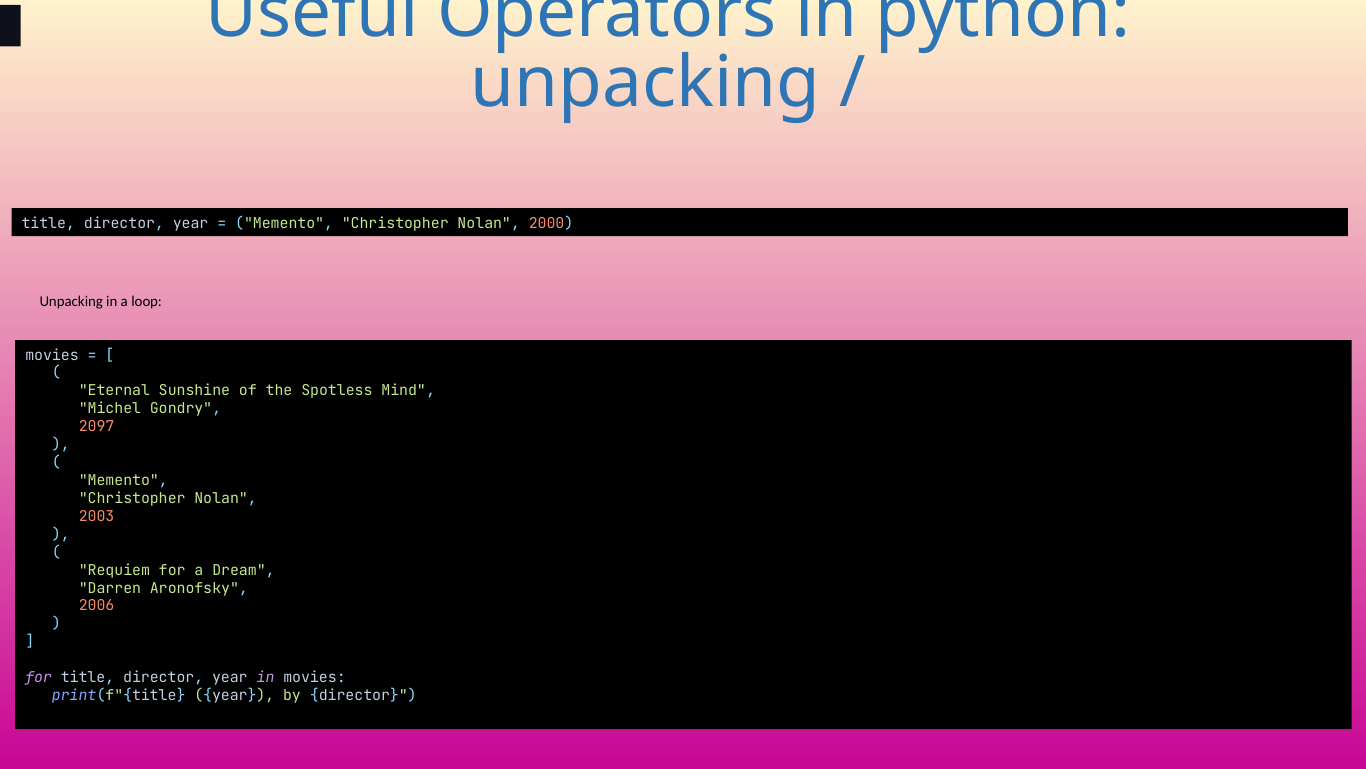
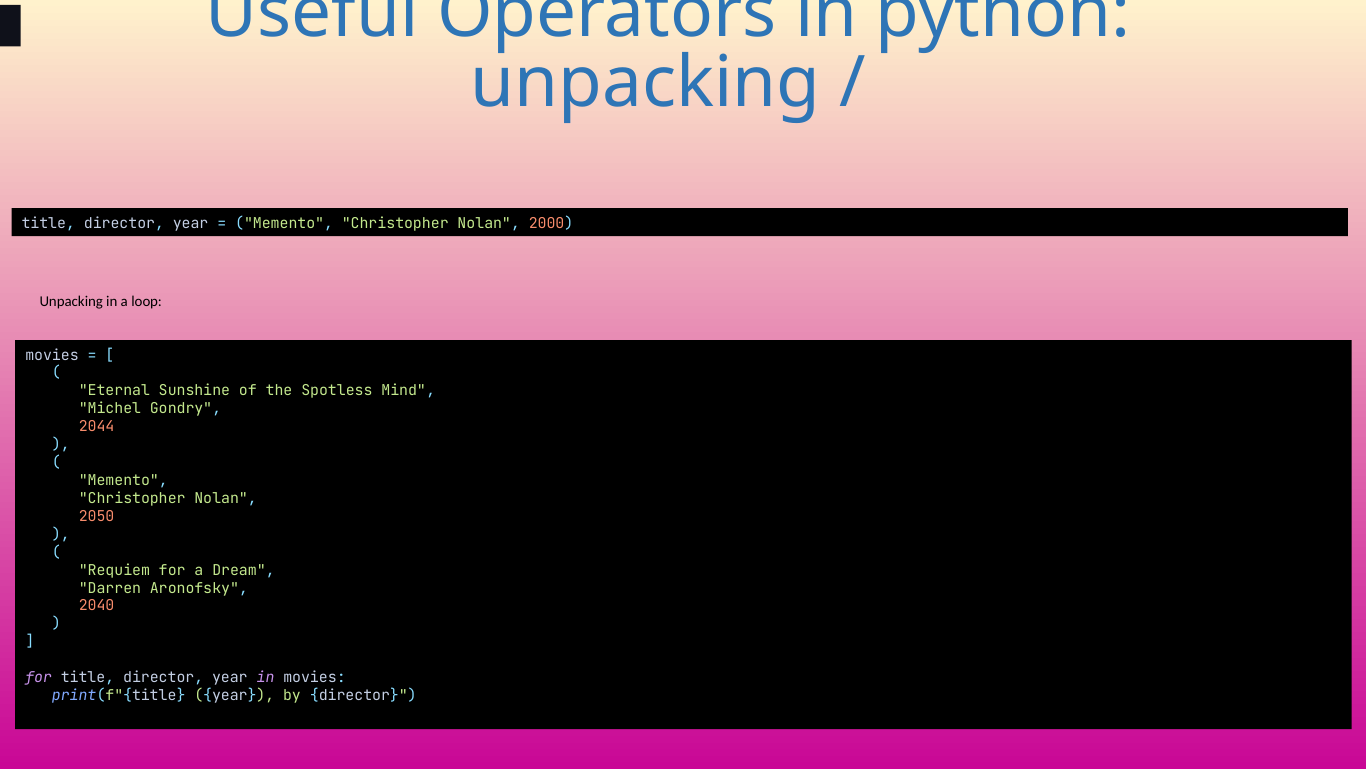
2097: 2097 -> 2044 (97, 426)
2003: 2003 -> 2050 (97, 516)
2006: 2006 -> 2040 (97, 606)
